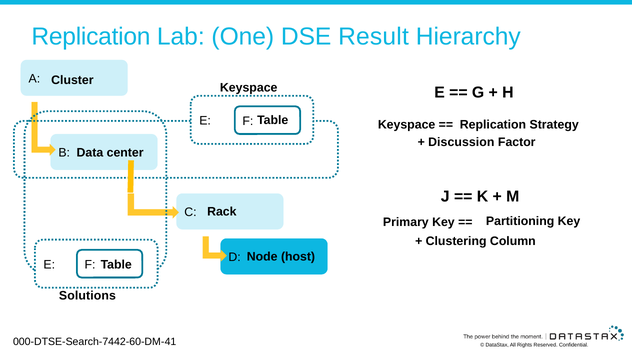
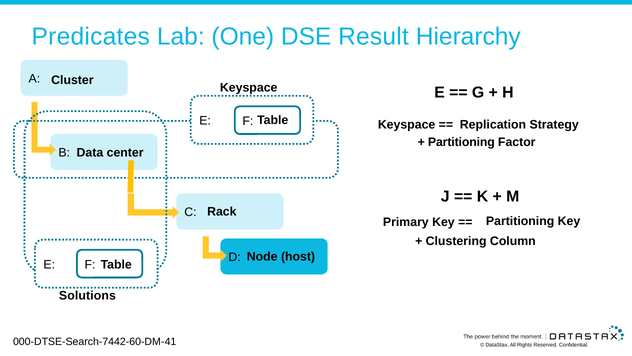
Replication: Replication -> Predicates (91, 37)
Discussion: Discussion -> Partitioning (461, 142)
